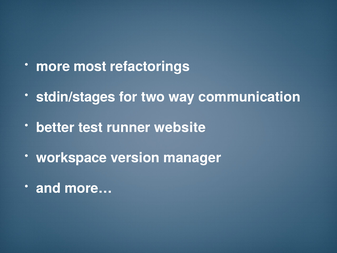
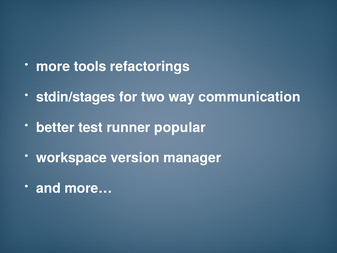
most: most -> tools (90, 67)
website: website -> popular (180, 127)
